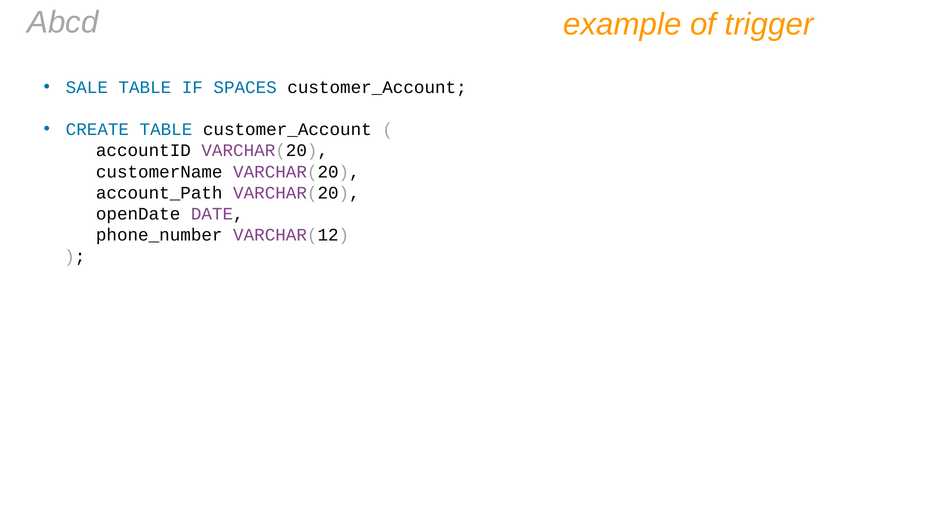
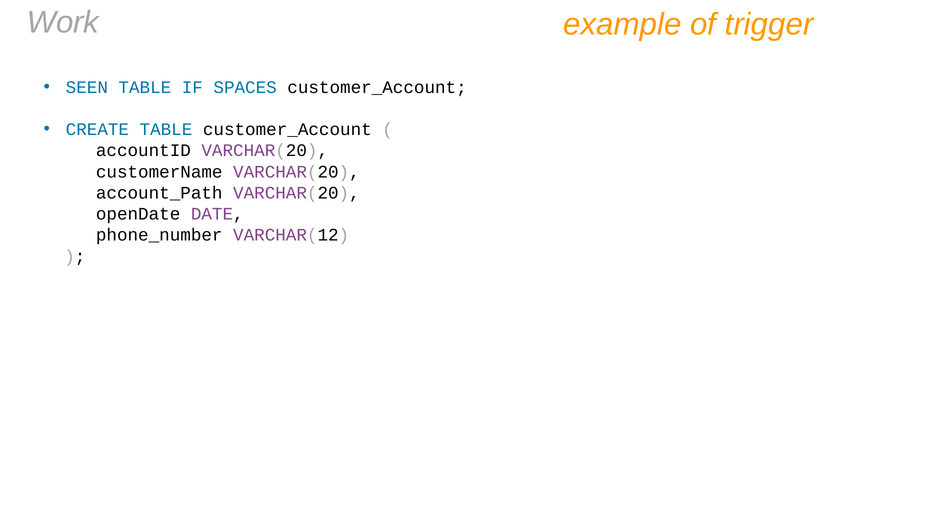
Abcd: Abcd -> Work (63, 22)
SALE: SALE -> SEEN (87, 87)
